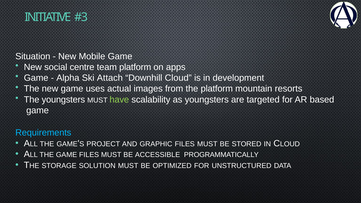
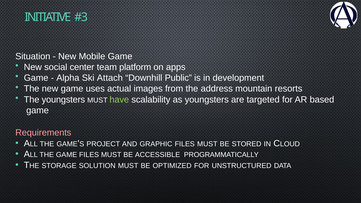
centre: centre -> center (82, 67)
Cloud: Cloud -> Public (178, 78)
the platform: platform -> address (217, 89)
Requirements colour: light blue -> pink (43, 133)
